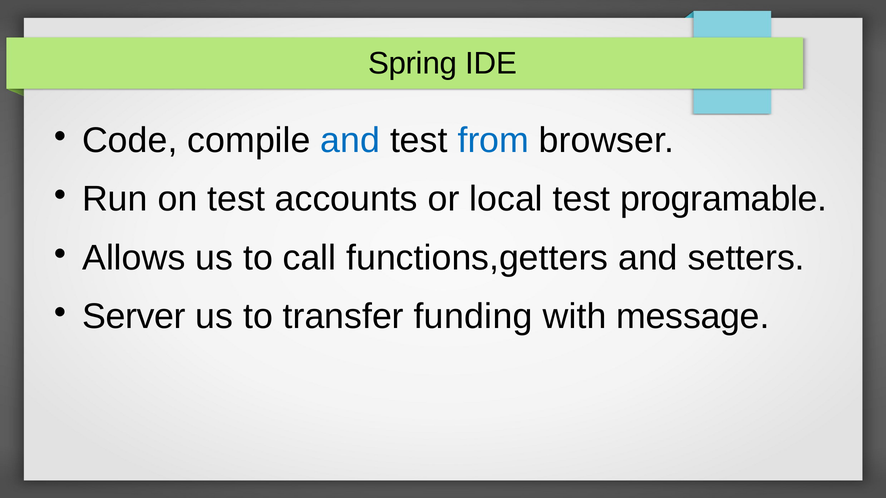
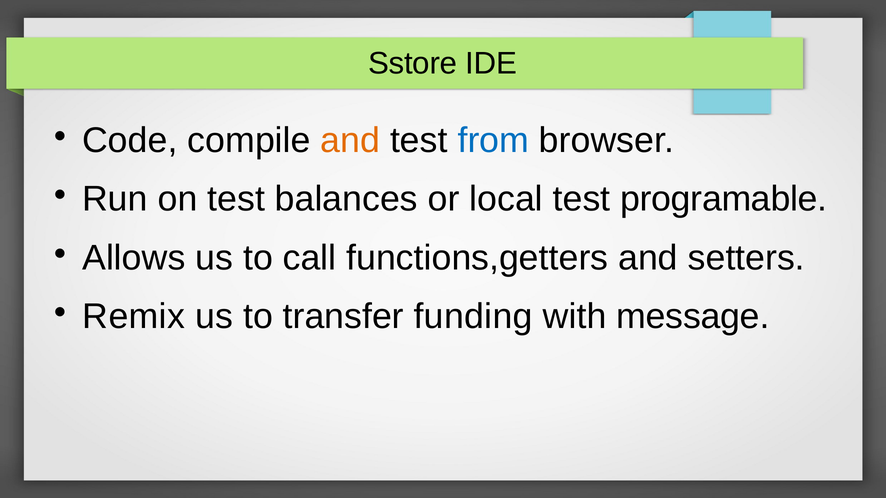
Spring: Spring -> Sstore (413, 64)
and colour: blue -> orange (350, 141)
accounts: accounts -> balances (346, 199)
Server: Server -> Remix (134, 317)
